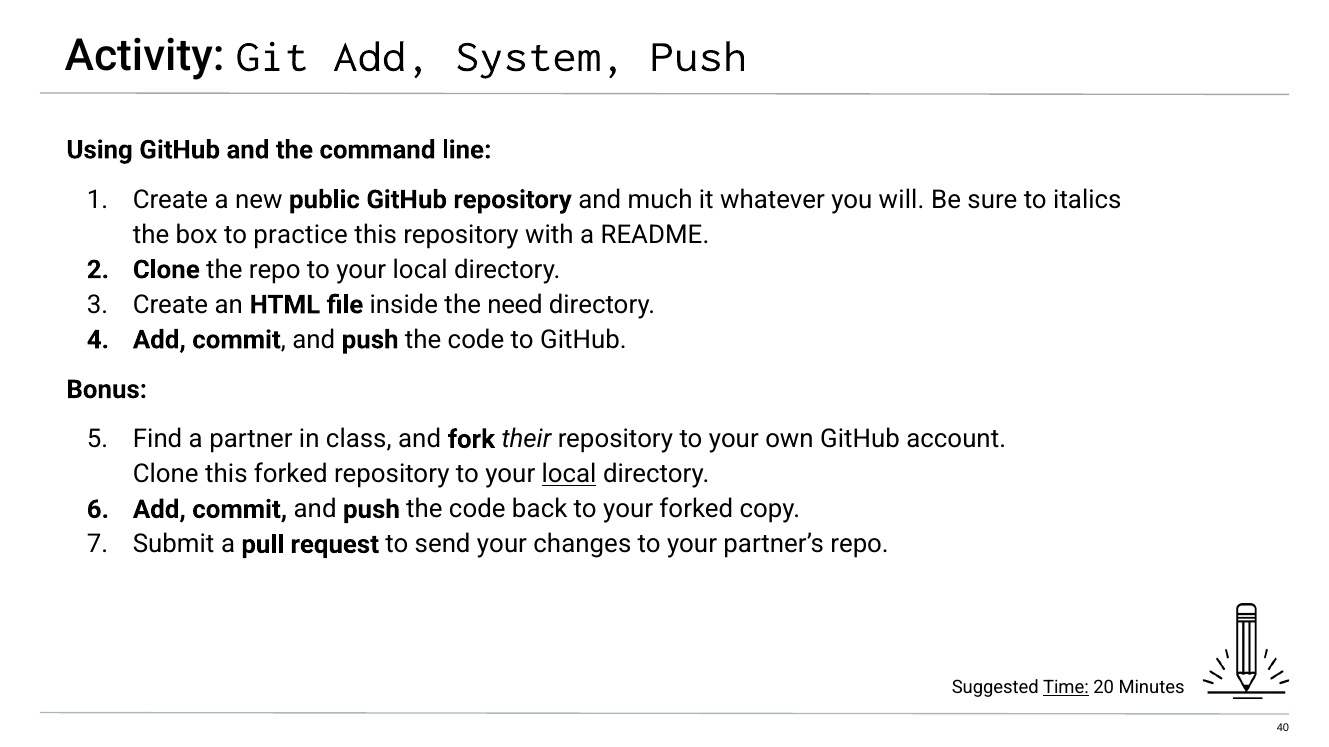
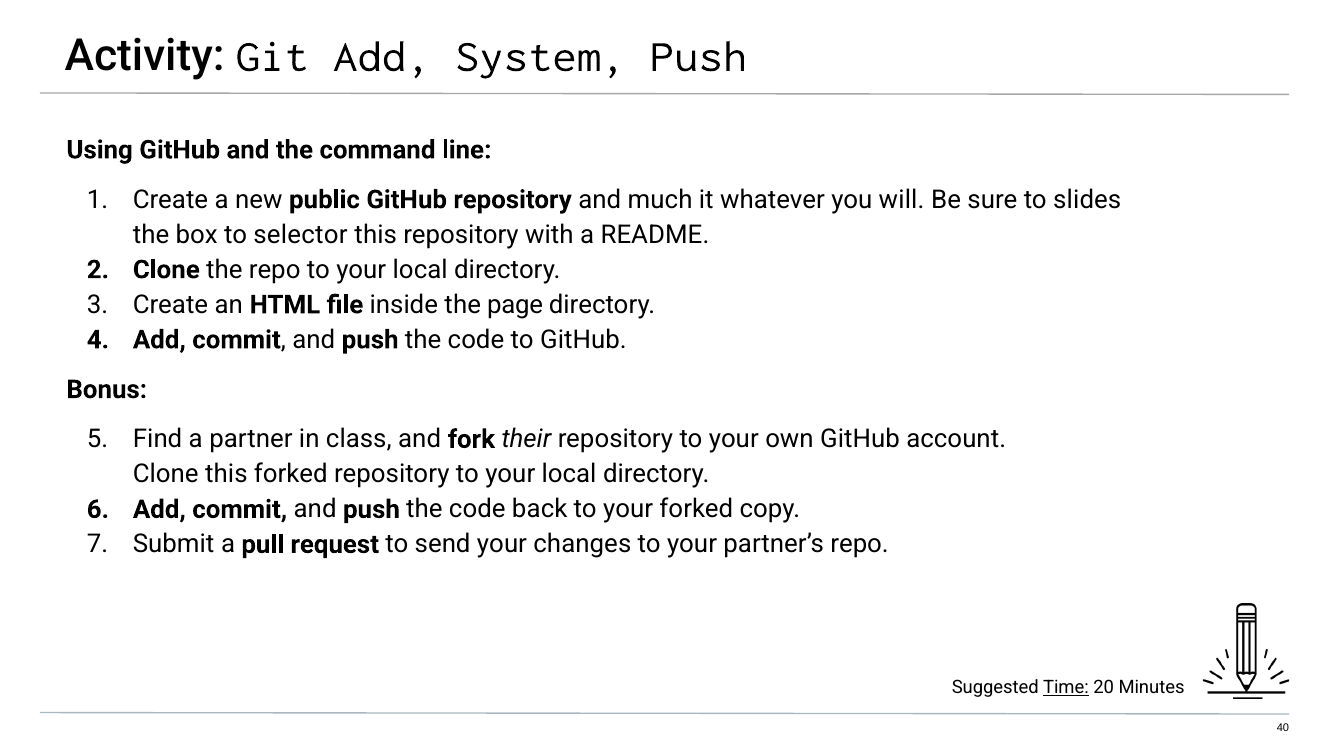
italics: italics -> slides (1087, 200)
practice: practice -> selector (301, 235)
need: need -> page (515, 305)
local underline: present -> none (569, 475)
